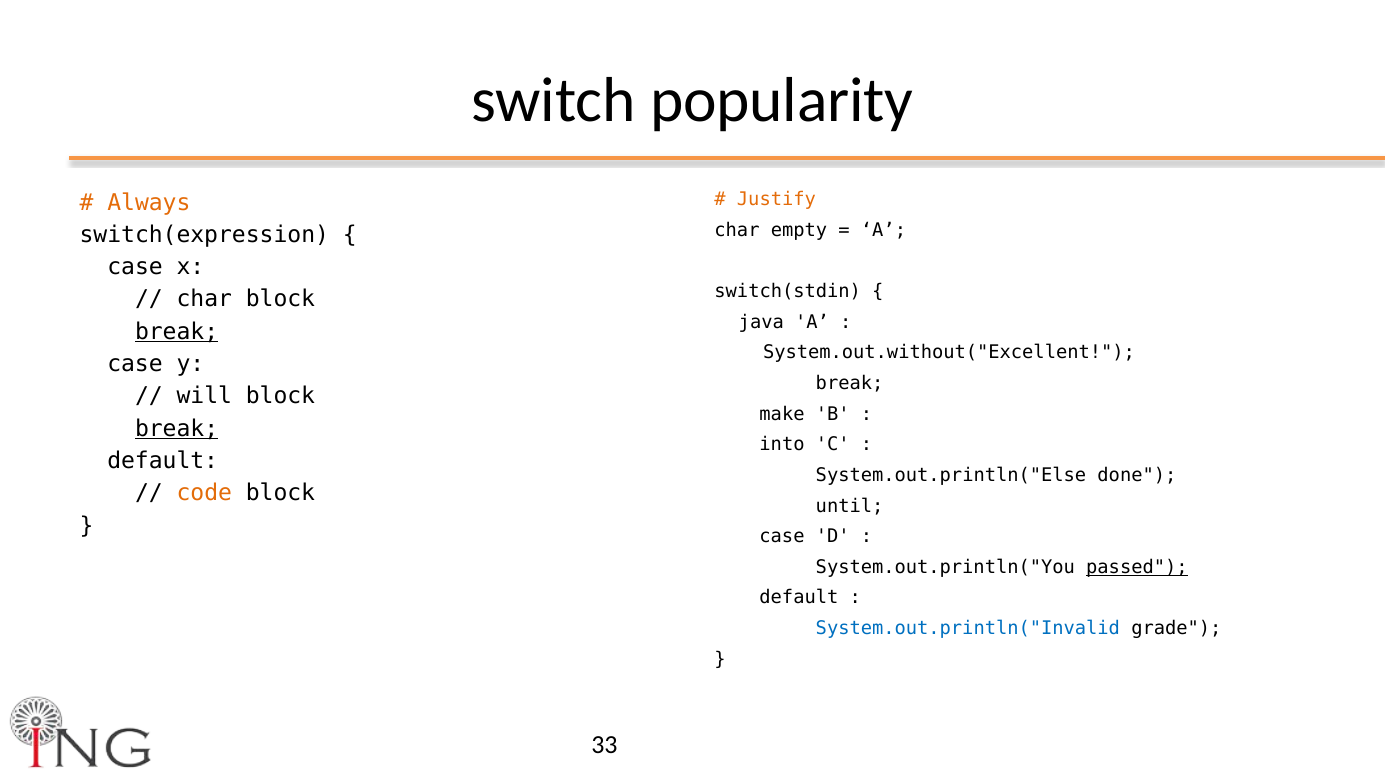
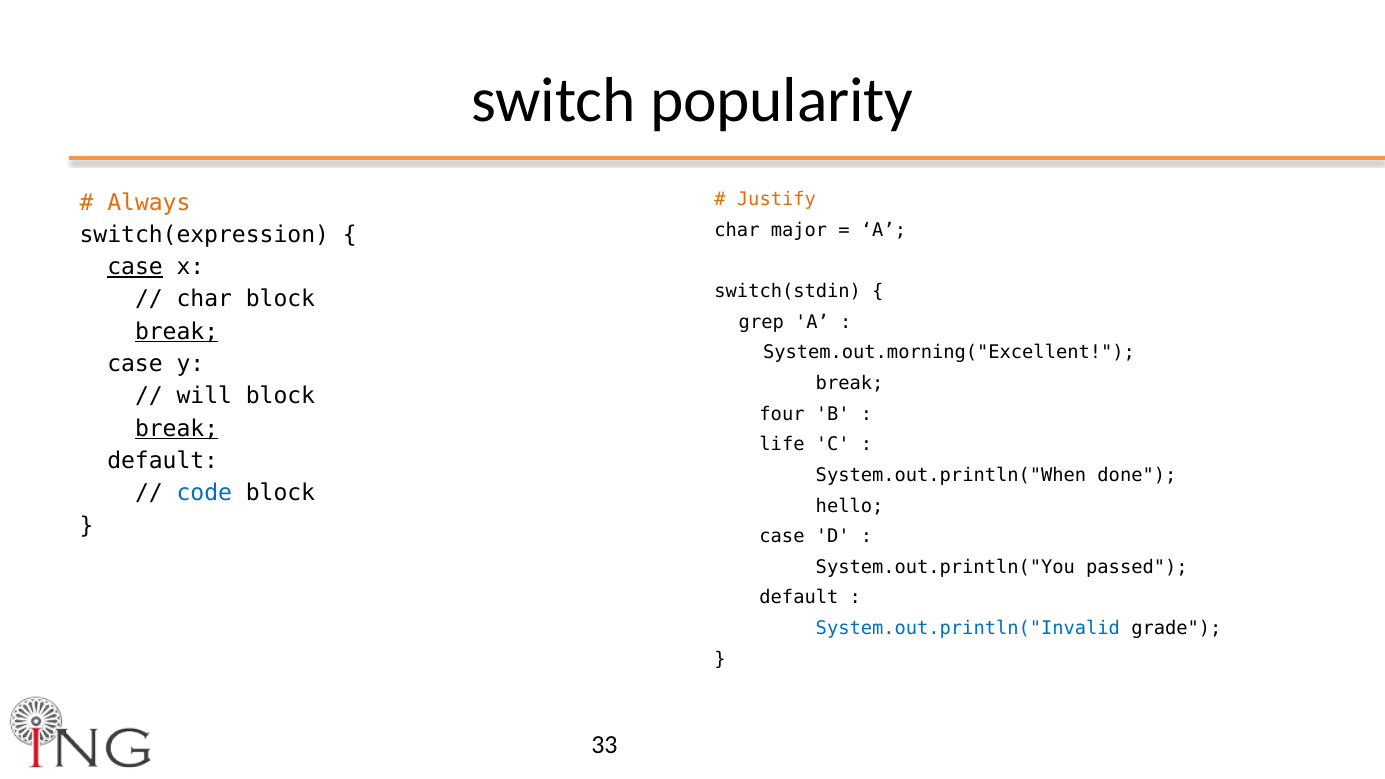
empty: empty -> major (799, 230)
case underline: none -> present (135, 267)
java: java -> grep (761, 322)
System.out.without("Excellent: System.out.without("Excellent -> System.out.morning("Excellent (949, 353)
make: make -> four (782, 414)
into: into -> life (782, 445)
System.out.println("Else: System.out.println("Else -> System.out.println("When (951, 475)
code colour: orange -> blue (204, 493)
until: until -> hello (850, 506)
passed underline: present -> none (1137, 567)
